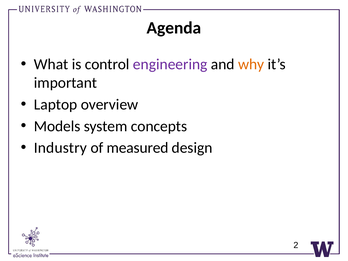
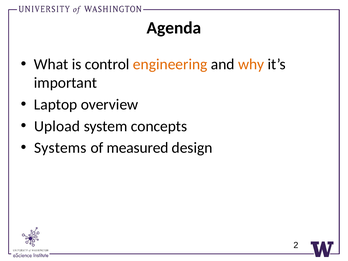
engineering colour: purple -> orange (170, 64)
Models: Models -> Upload (57, 126)
Industry: Industry -> Systems (60, 148)
